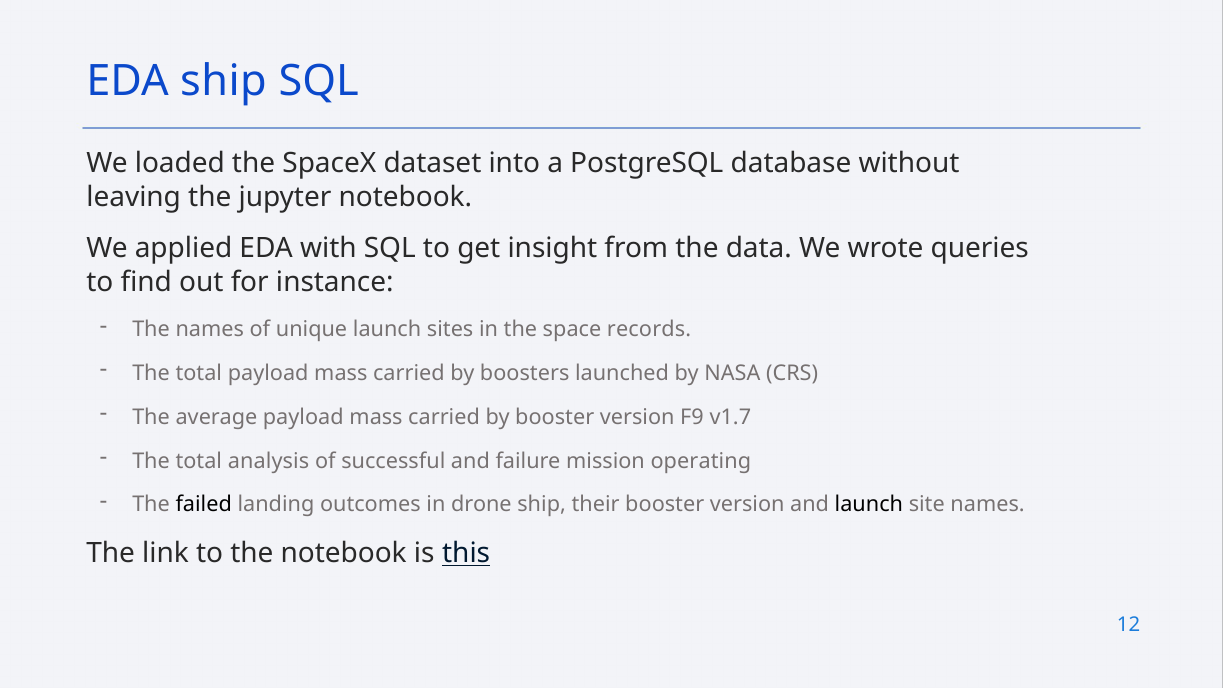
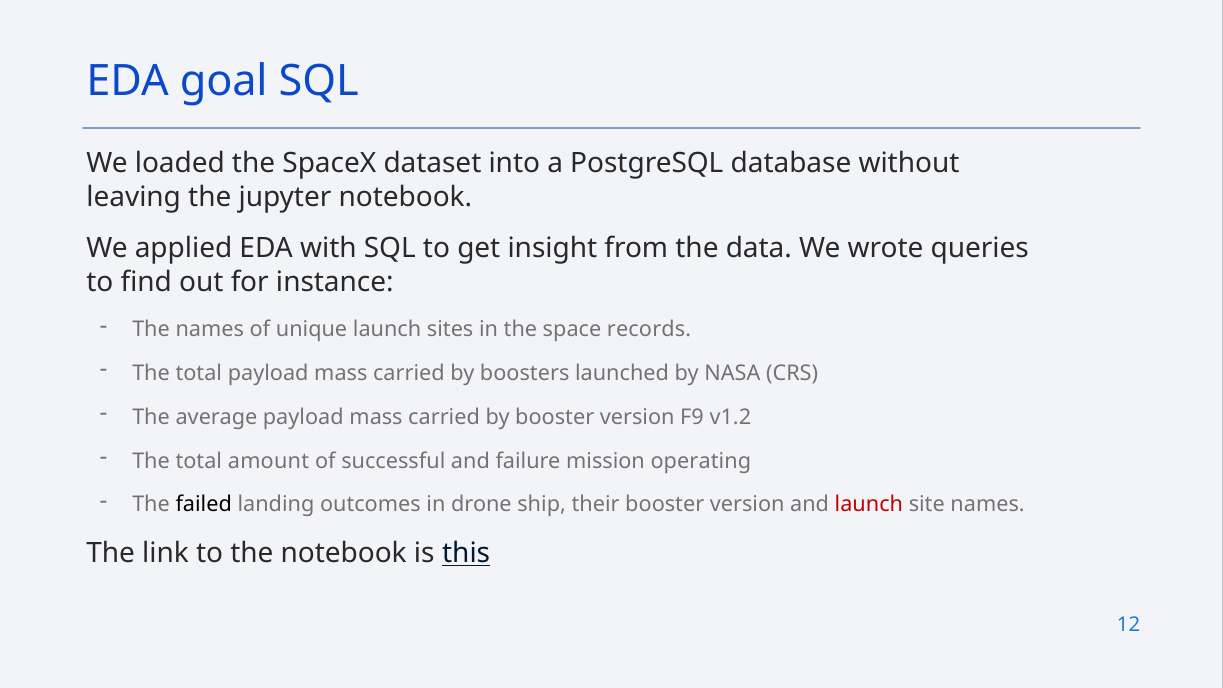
EDA ship: ship -> goal (224, 82)
v1.7: v1.7 -> v1.2 (730, 417)
analysis: analysis -> amount (268, 461)
launch colour: black -> red (869, 505)
